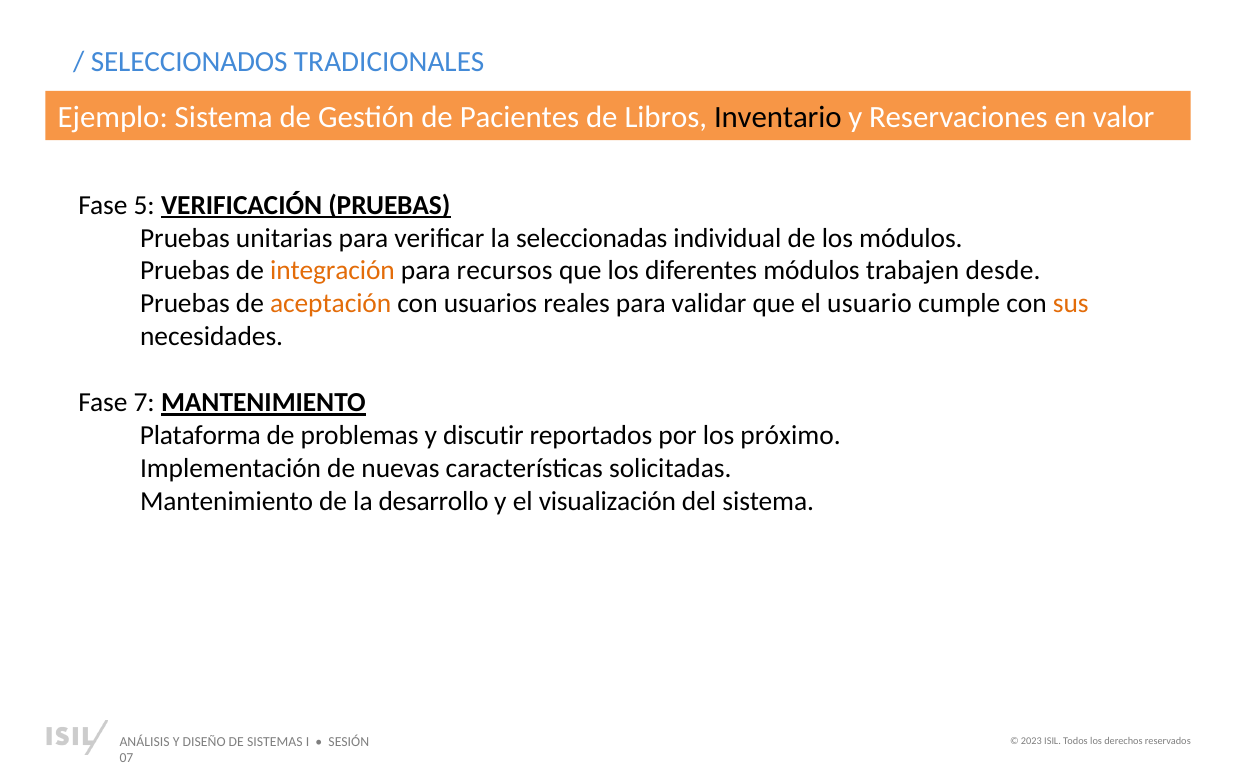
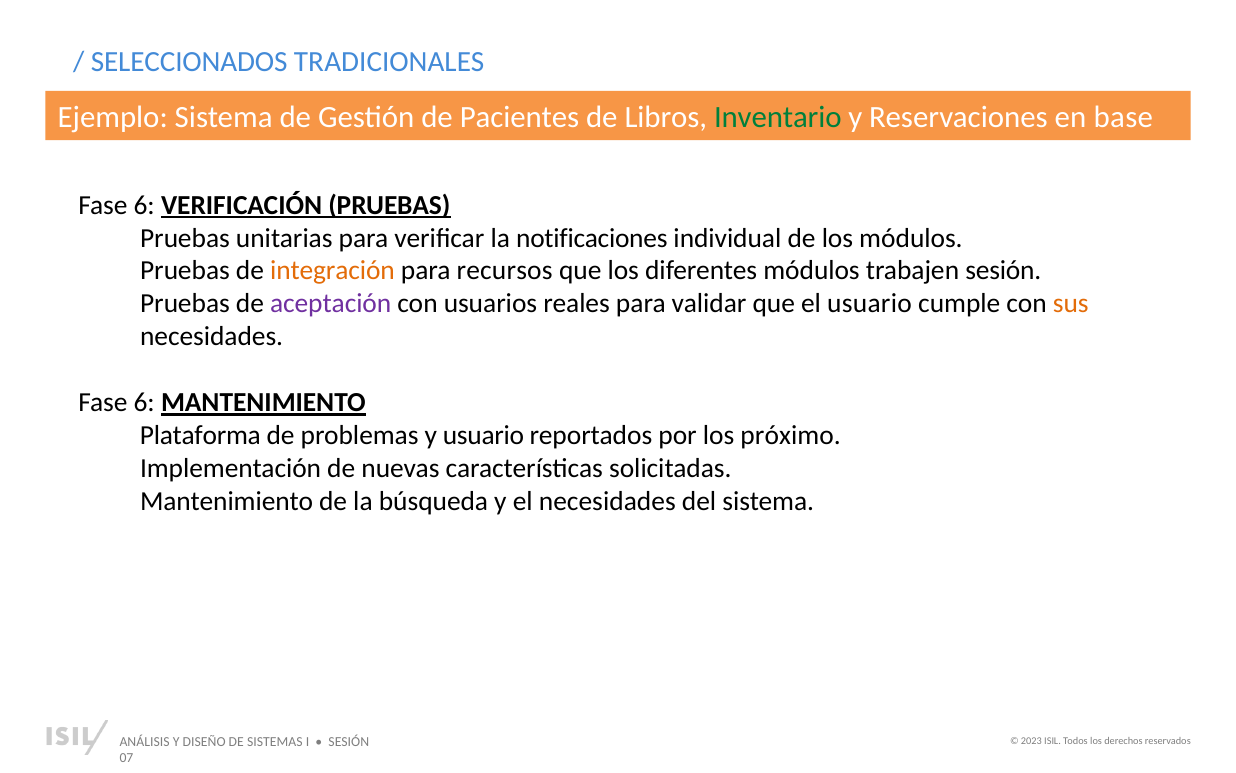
Inventario colour: black -> green (778, 118)
valor: valor -> base (1123, 118)
5: 5 -> 6 (144, 205)
seleccionadas: seleccionadas -> notificaciones (592, 238)
trabajen desde: desde -> sesión (1003, 271)
aceptación colour: orange -> purple (331, 304)
7: 7 -> 6 (144, 403)
y discutir: discutir -> usuario (483, 435)
desarrollo: desarrollo -> búsqueda (433, 501)
el visualización: visualización -> necesidades (607, 501)
